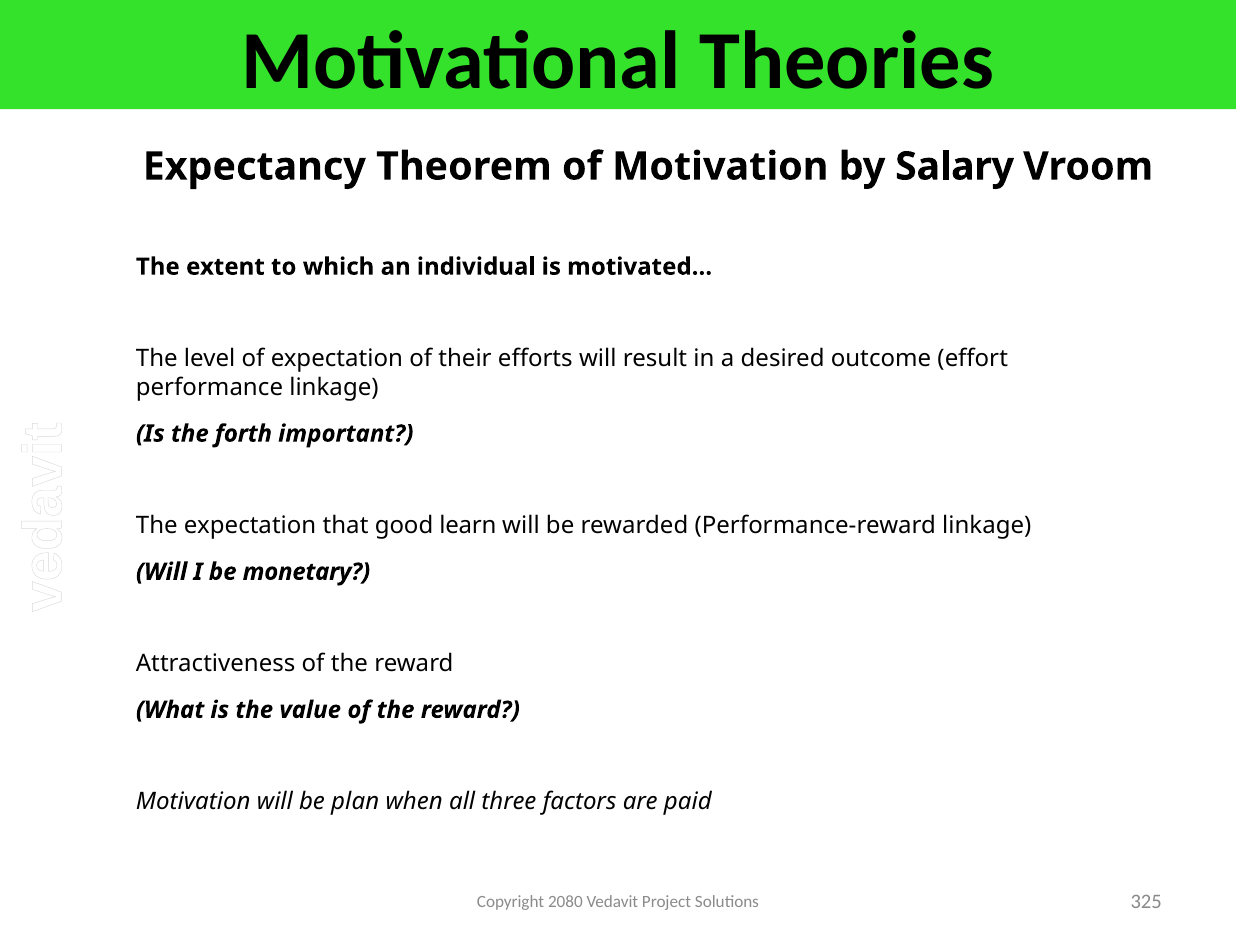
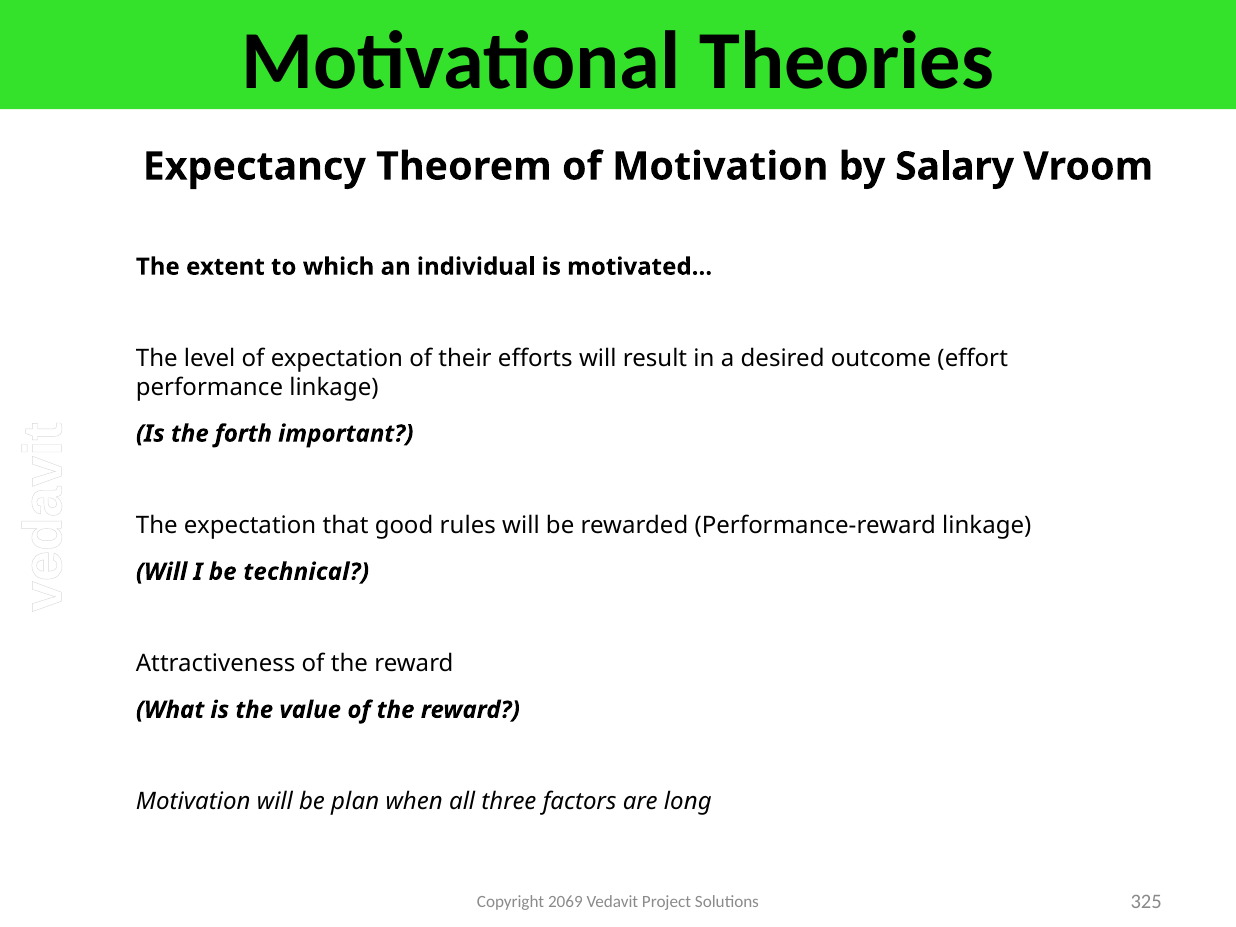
learn: learn -> rules (468, 526)
monetary: monetary -> technical (306, 572)
paid: paid -> long (688, 802)
2080: 2080 -> 2069 (565, 902)
